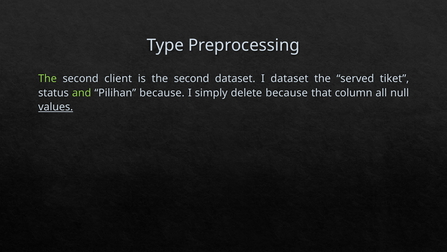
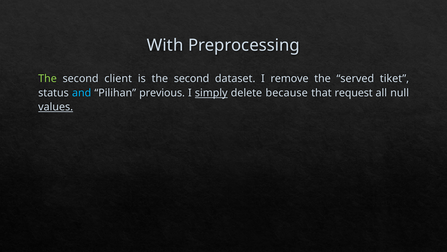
Type: Type -> With (165, 45)
I dataset: dataset -> remove (290, 79)
and colour: light green -> light blue (82, 93)
Pilihan because: because -> previous (162, 93)
simply underline: none -> present (211, 93)
column: column -> request (354, 93)
